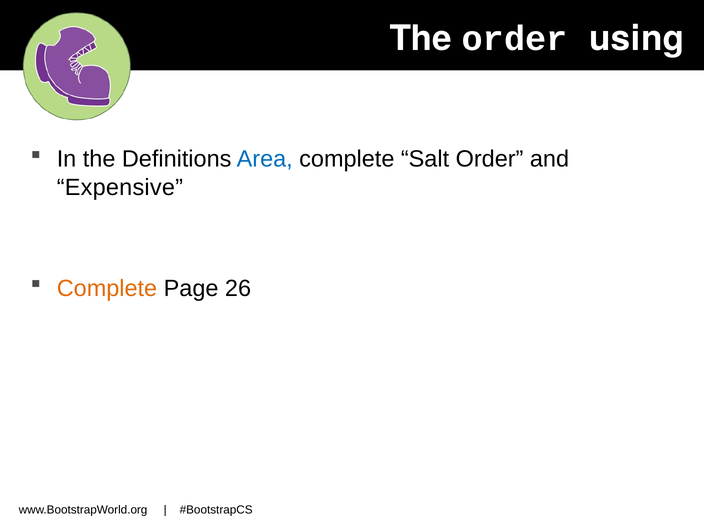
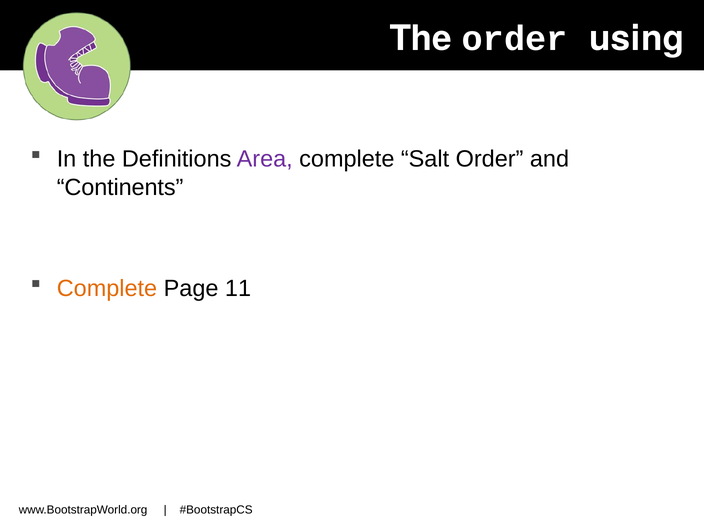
Area colour: blue -> purple (265, 159)
Expensive: Expensive -> Continents (120, 187)
26: 26 -> 11 (238, 288)
